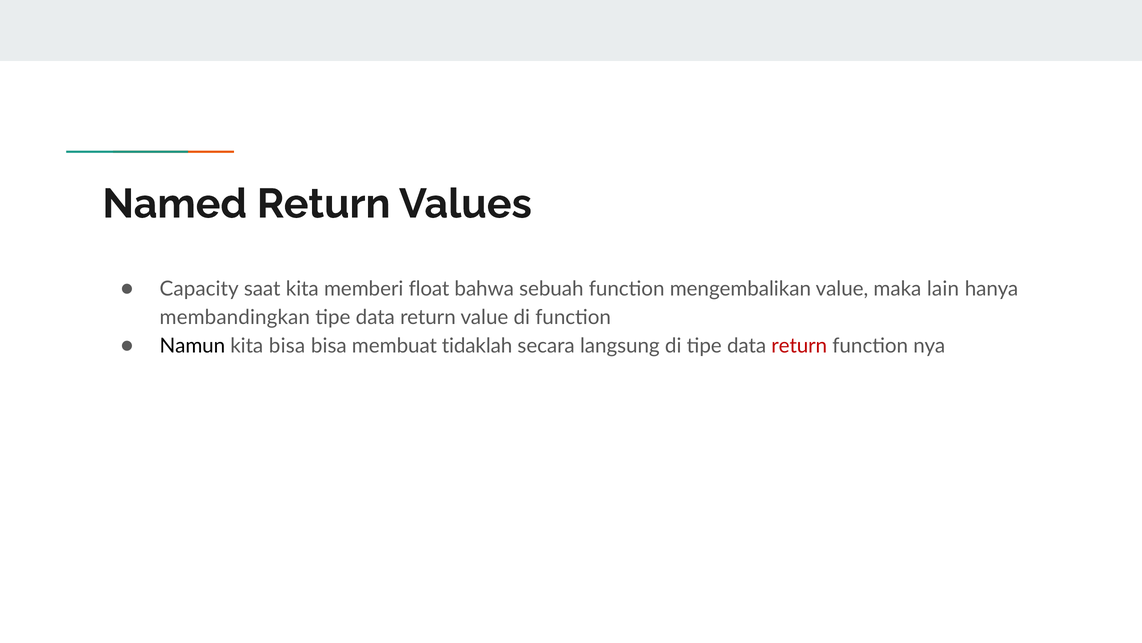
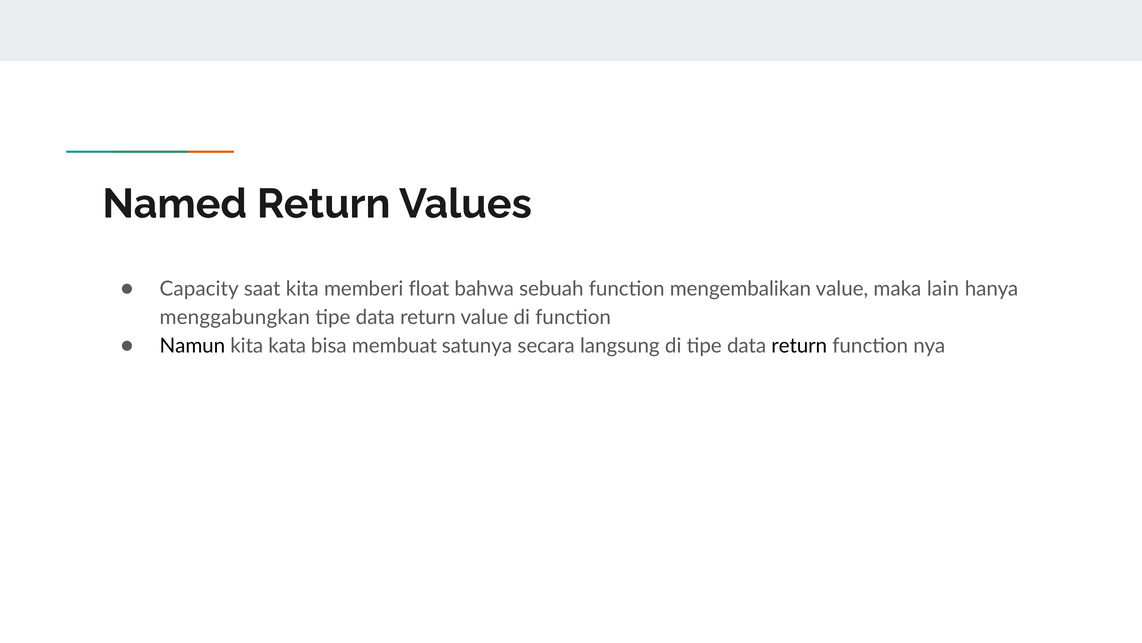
membandingkan: membandingkan -> menggabungkan (235, 317)
kita bisa: bisa -> kata (287, 346)
tidaklah: tidaklah -> satunya (477, 346)
return colour: red -> black (799, 346)
